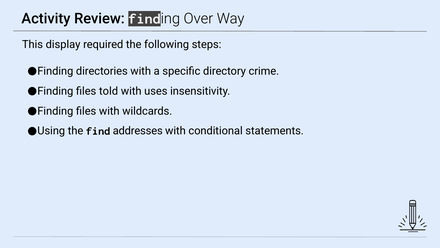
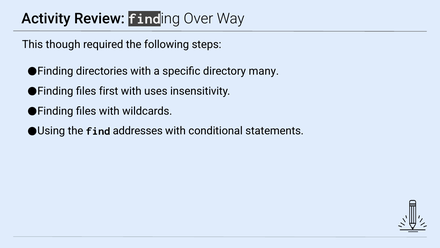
display: display -> though (63, 44)
crime: crime -> many (264, 71)
told: told -> first (109, 91)
